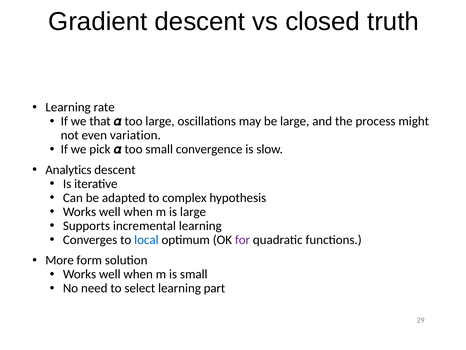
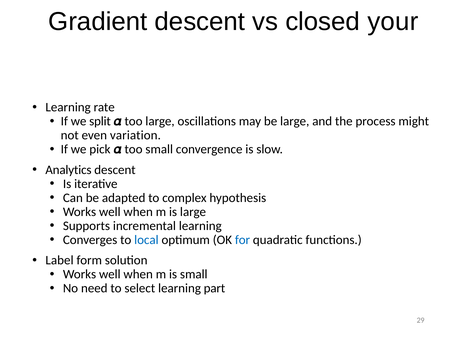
truth: truth -> your (393, 22)
that: that -> split (100, 121)
for colour: purple -> blue (243, 239)
More: More -> Label (59, 260)
